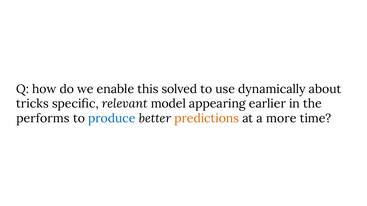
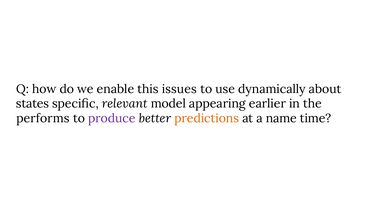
solved: solved -> issues (179, 89)
tricks: tricks -> states (33, 104)
produce colour: blue -> purple (112, 119)
more: more -> name (281, 119)
